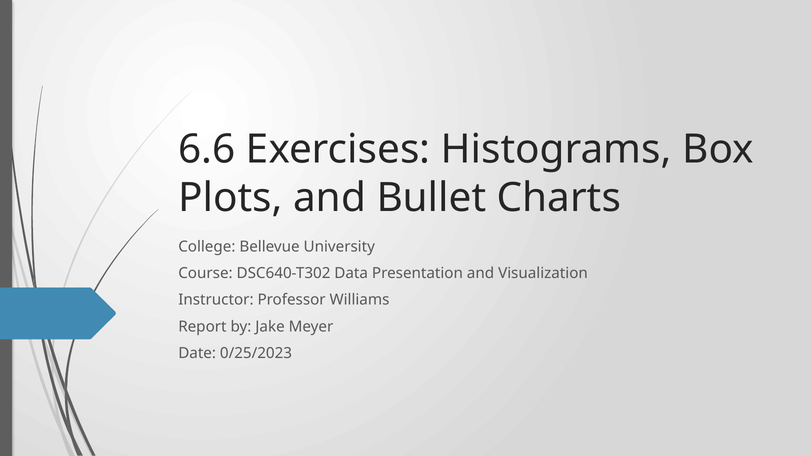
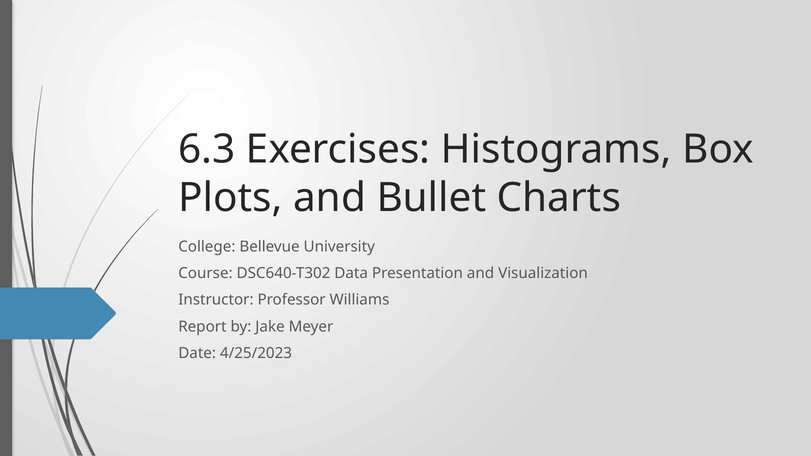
6.6: 6.6 -> 6.3 (207, 150)
0/25/2023: 0/25/2023 -> 4/25/2023 (256, 353)
